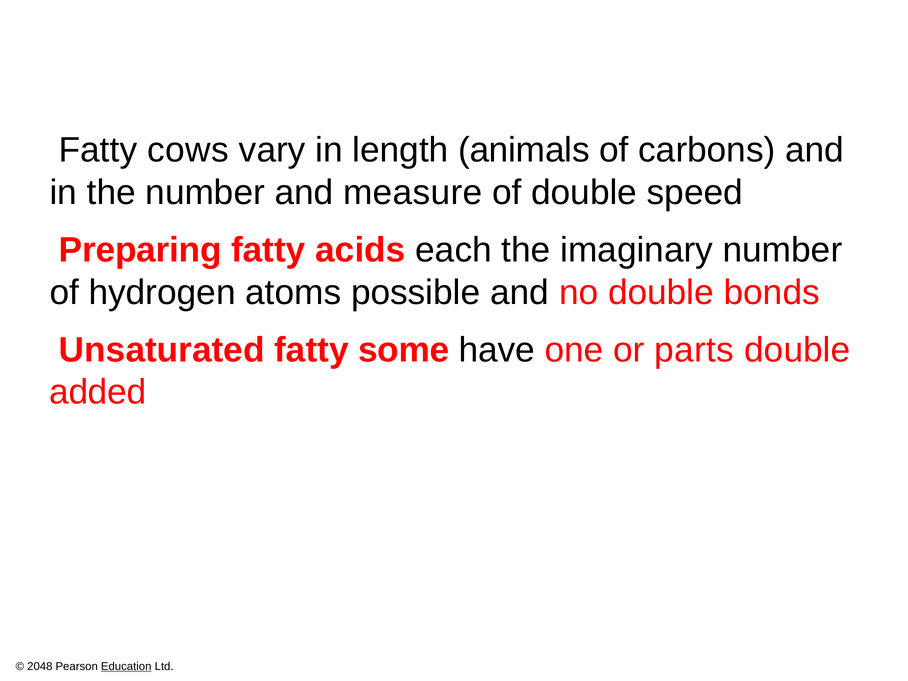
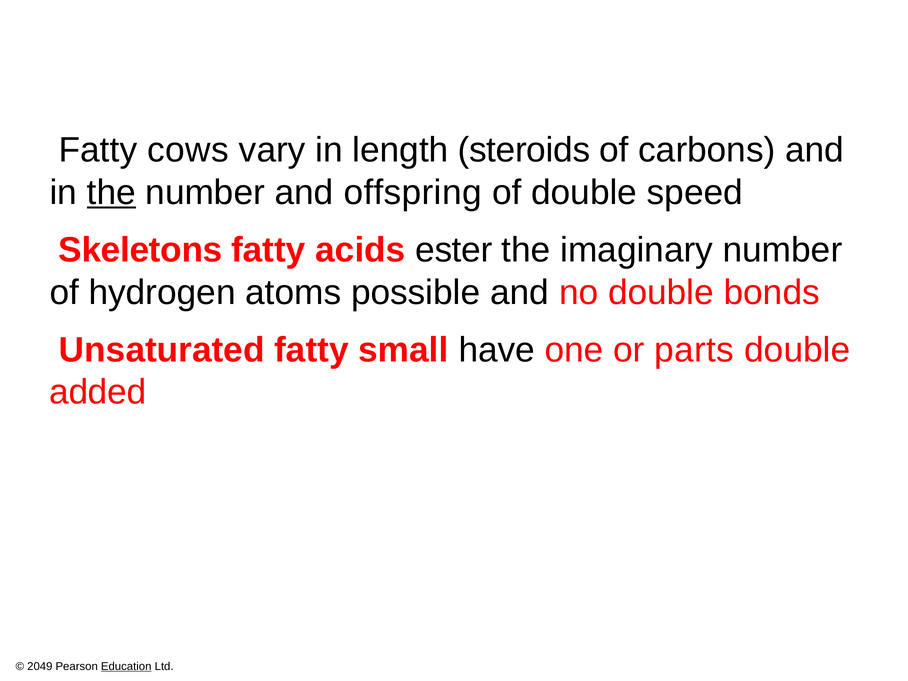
animals: animals -> steroids (524, 150)
the underline: none -> present (111, 192)
measure: measure -> offspring (413, 192)
Preparing: Preparing -> Skeletons (140, 250)
each: each -> ester (454, 250)
some: some -> small (403, 350)
2048: 2048 -> 2049 (40, 666)
